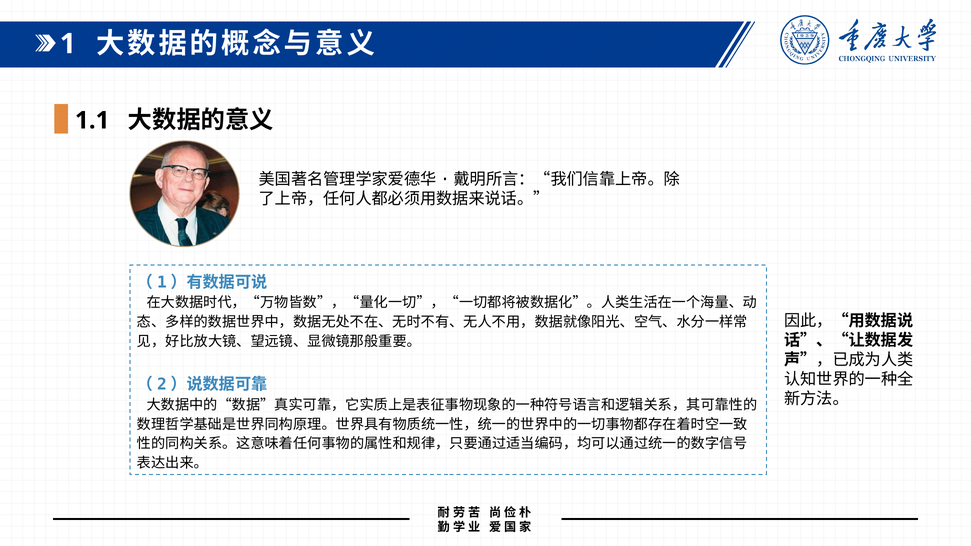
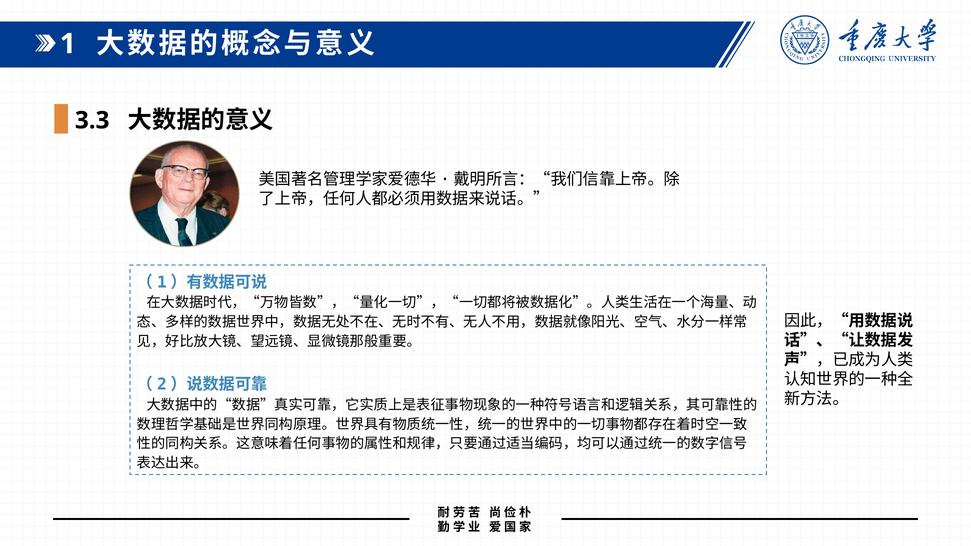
1.1: 1.1 -> 3.3 (92, 120)
